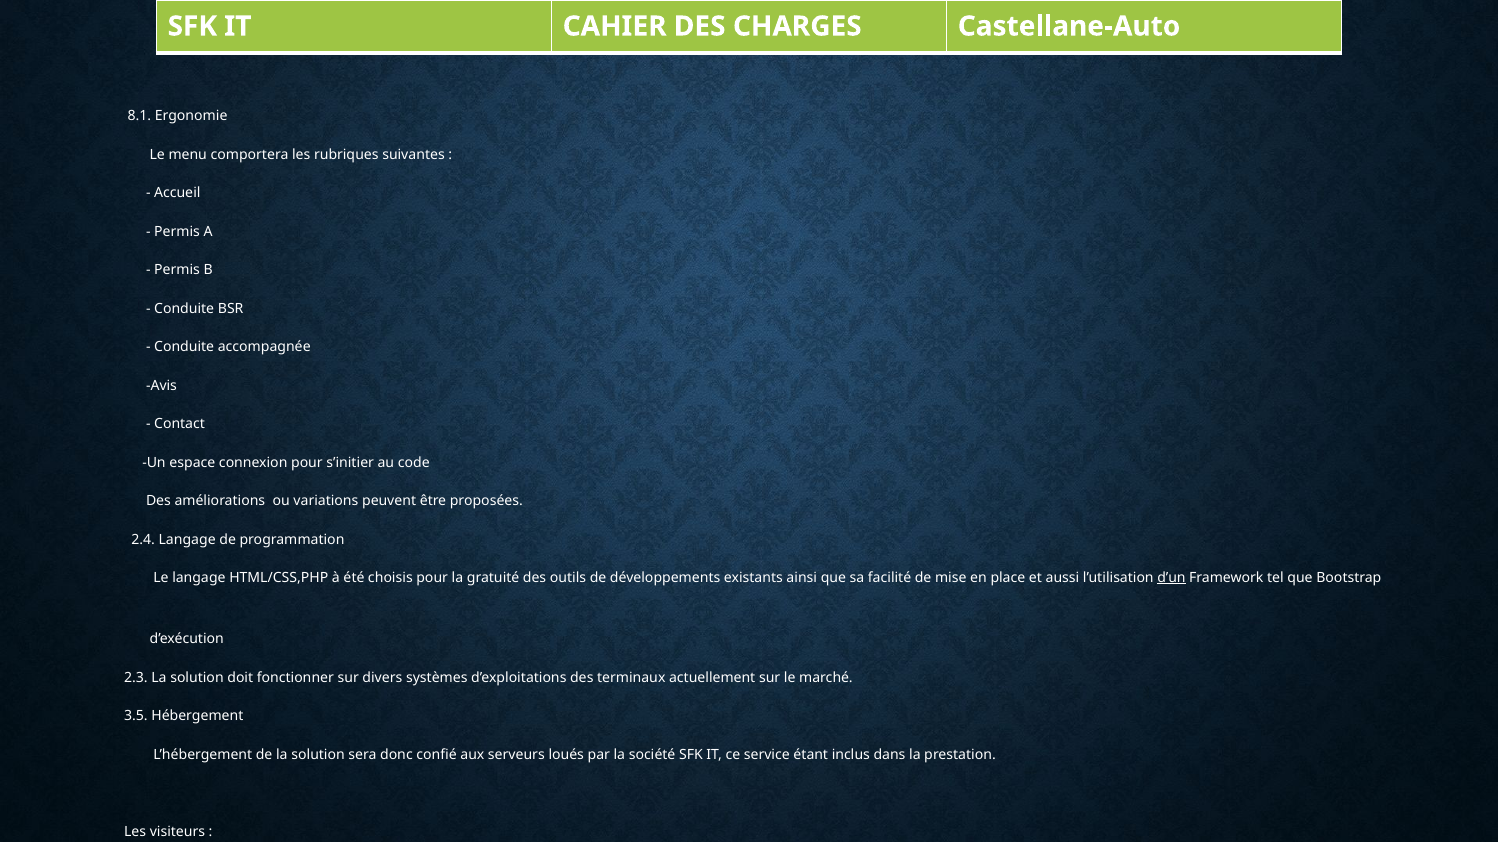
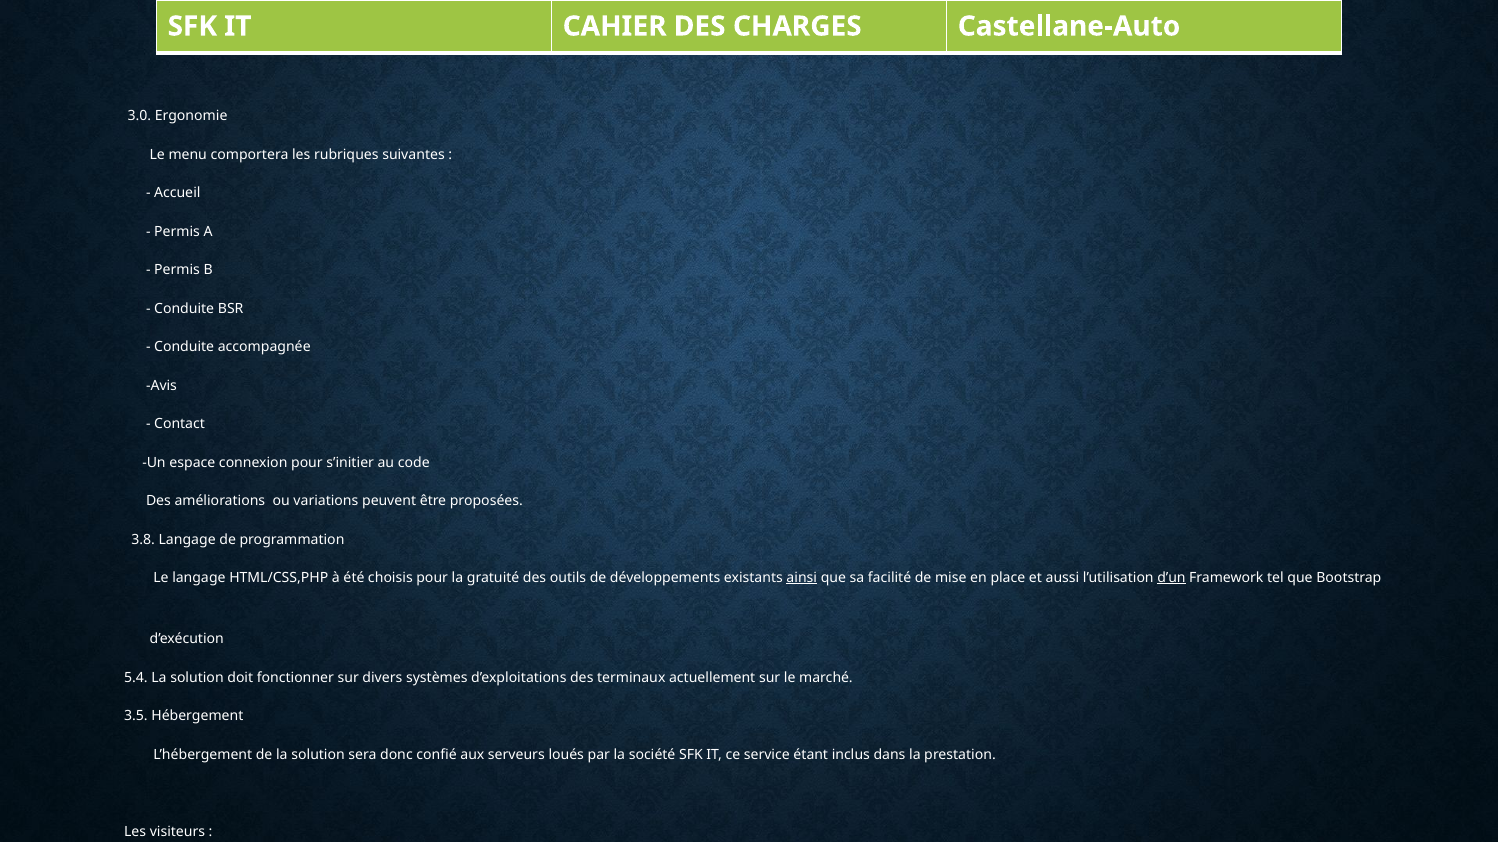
8.1: 8.1 -> 3.0 (139, 116)
2.4: 2.4 -> 3.8 (143, 540)
ainsi underline: none -> present (802, 578)
2.3: 2.3 -> 5.4 (136, 678)
